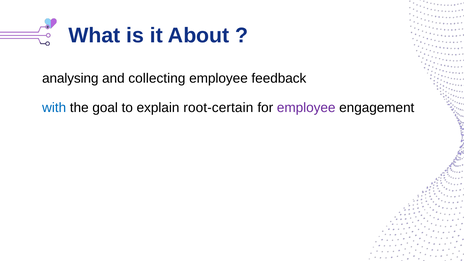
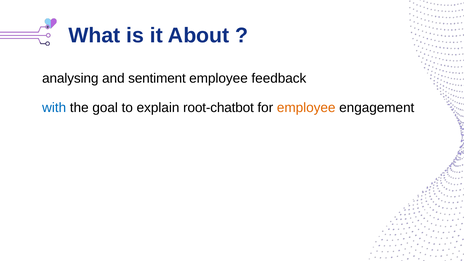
collecting: collecting -> sentiment (157, 78)
root-certain: root-certain -> root-chatbot (219, 108)
employee colour: purple -> orange (306, 108)
